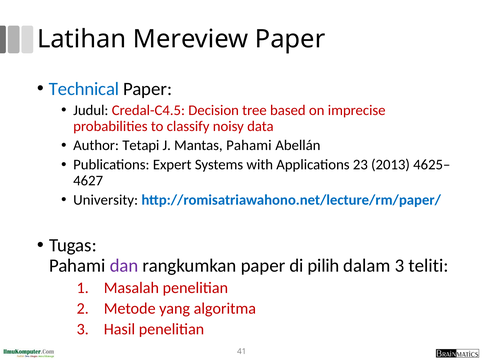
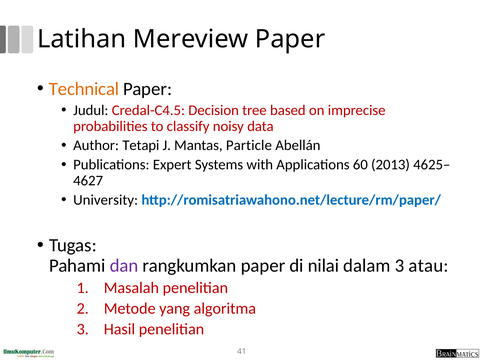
Technical colour: blue -> orange (84, 89)
Mantas Pahami: Pahami -> Particle (249, 146)
23: 23 -> 60 (360, 165)
pilih: pilih -> nilai (323, 266)
teliti: teliti -> atau (429, 266)
